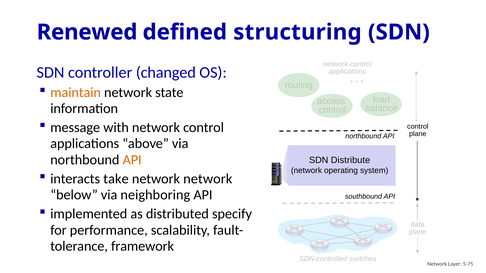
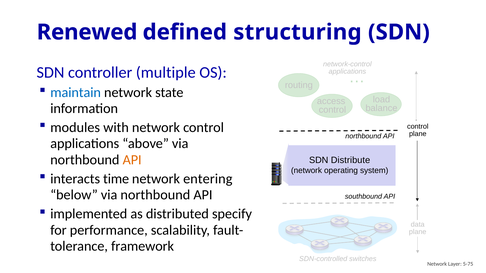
changed: changed -> multiple (166, 73)
maintain colour: orange -> blue (76, 92)
message: message -> modules (75, 128)
take: take -> time (116, 179)
network network: network -> entering (208, 179)
below via neighboring: neighboring -> northbound (155, 195)
